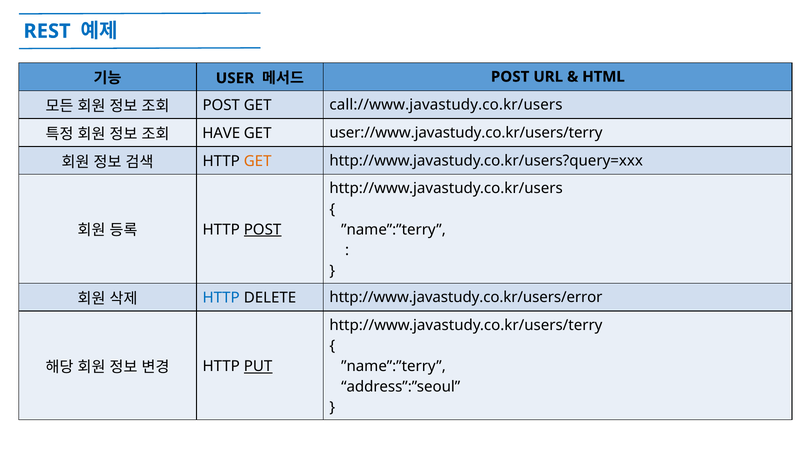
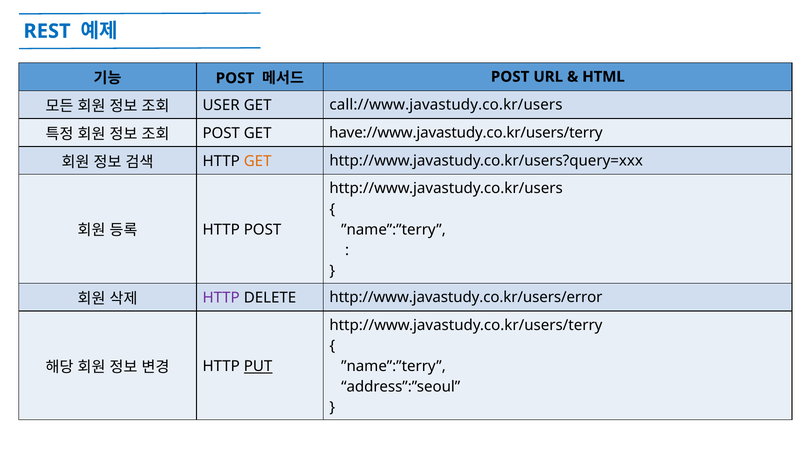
USER: USER -> POST (235, 78)
POST: POST -> USER (221, 105)
HAVE: HAVE -> POST (221, 133)
user://www.javastudy.co.kr/users/terry: user://www.javastudy.co.kr/users/terry -> have://www.javastudy.co.kr/users/terry (466, 133)
POST underline: present -> none (263, 230)
HTTP colour: blue -> purple (221, 298)
